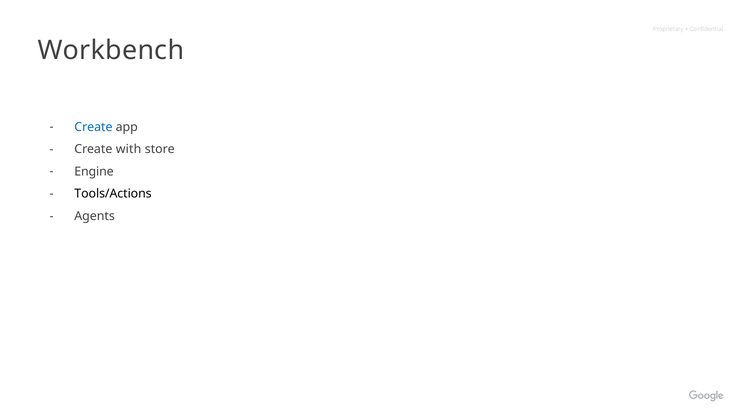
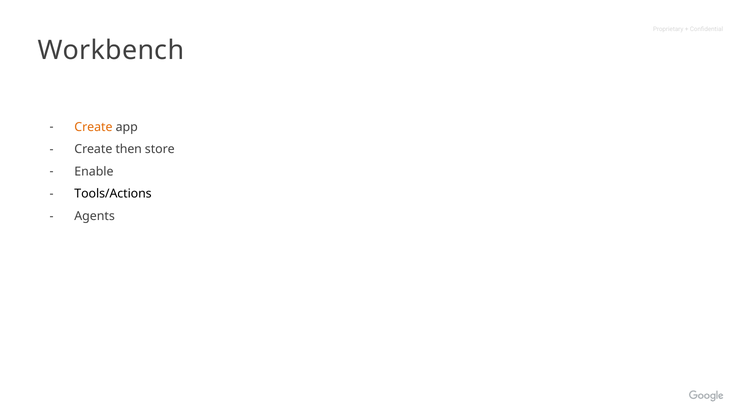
Create colour: blue -> orange (93, 127)
with: with -> then (129, 149)
Engine: Engine -> Enable (94, 172)
